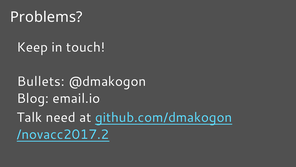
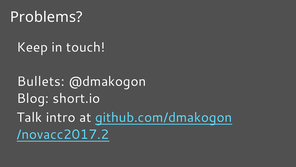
email.io: email.io -> short.io (76, 98)
need: need -> intro (61, 117)
